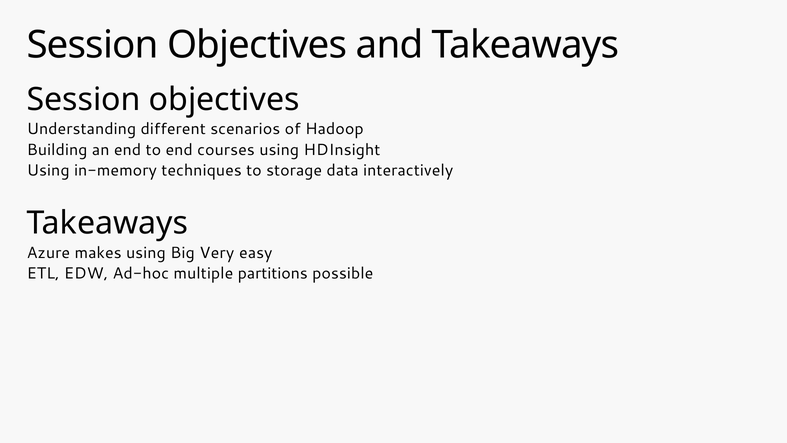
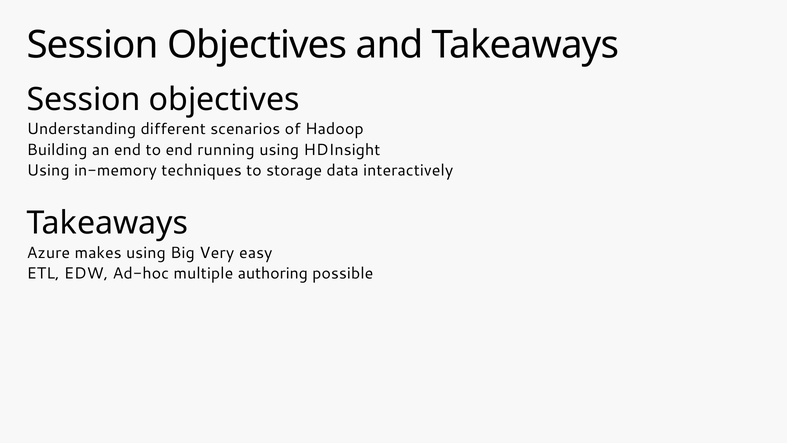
courses: courses -> running (226, 150)
partitions: partitions -> authoring (273, 273)
